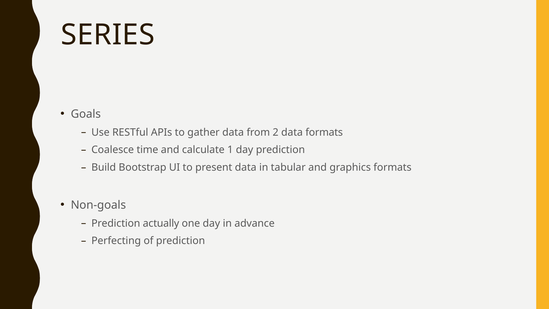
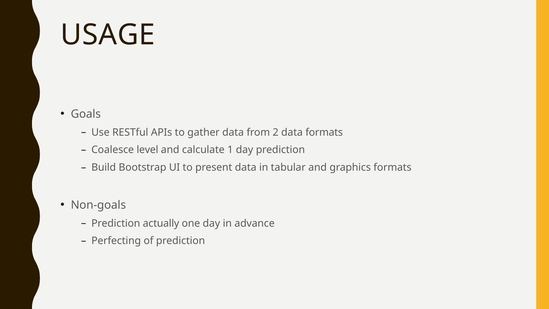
SERIES: SERIES -> USAGE (108, 35)
time: time -> level (147, 150)
